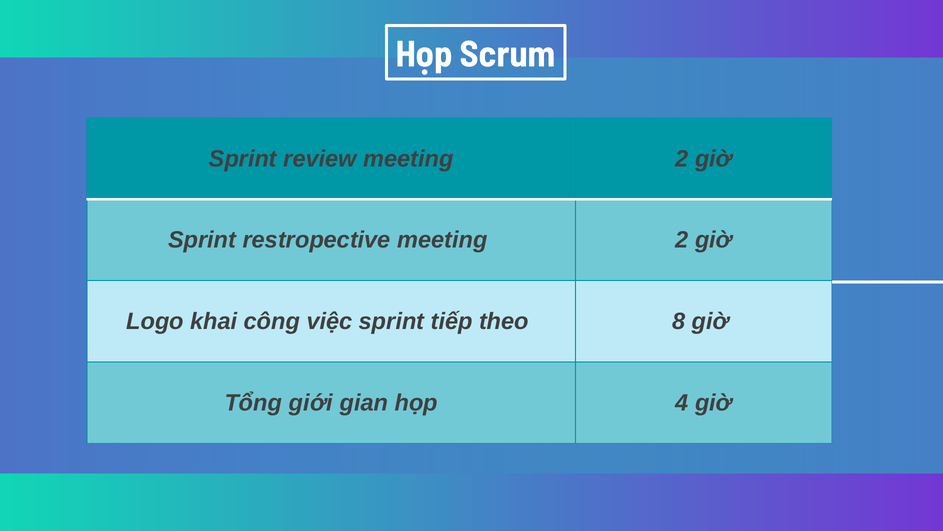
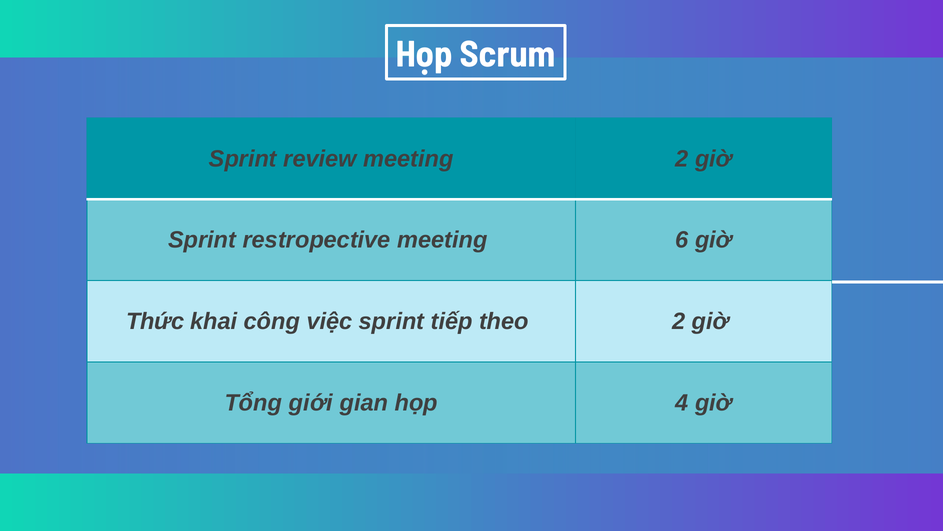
restropective meeting 2: 2 -> 6 (682, 240)
Logo: Logo -> Thức (155, 321)
theo 8: 8 -> 2 (679, 321)
